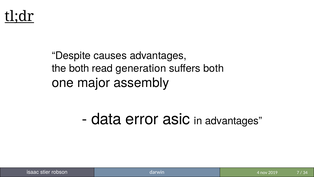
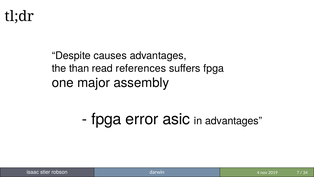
tl;dr underline: present -> none (19, 16)
the both: both -> than (79, 68)
generation: generation -> references (141, 68)
suffers both: both -> fpga (214, 68)
data: data -> fpga (106, 119)
